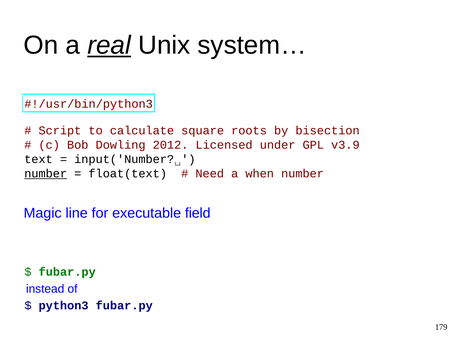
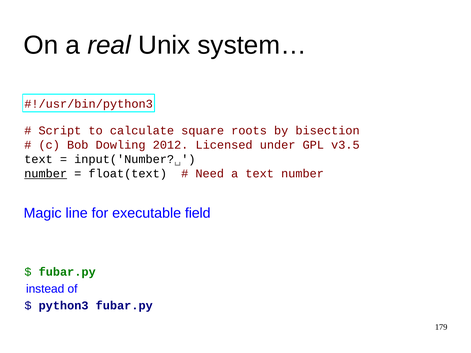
real underline: present -> none (109, 45)
v3.9: v3.9 -> v3.5 (345, 145)
a when: when -> text (260, 174)
